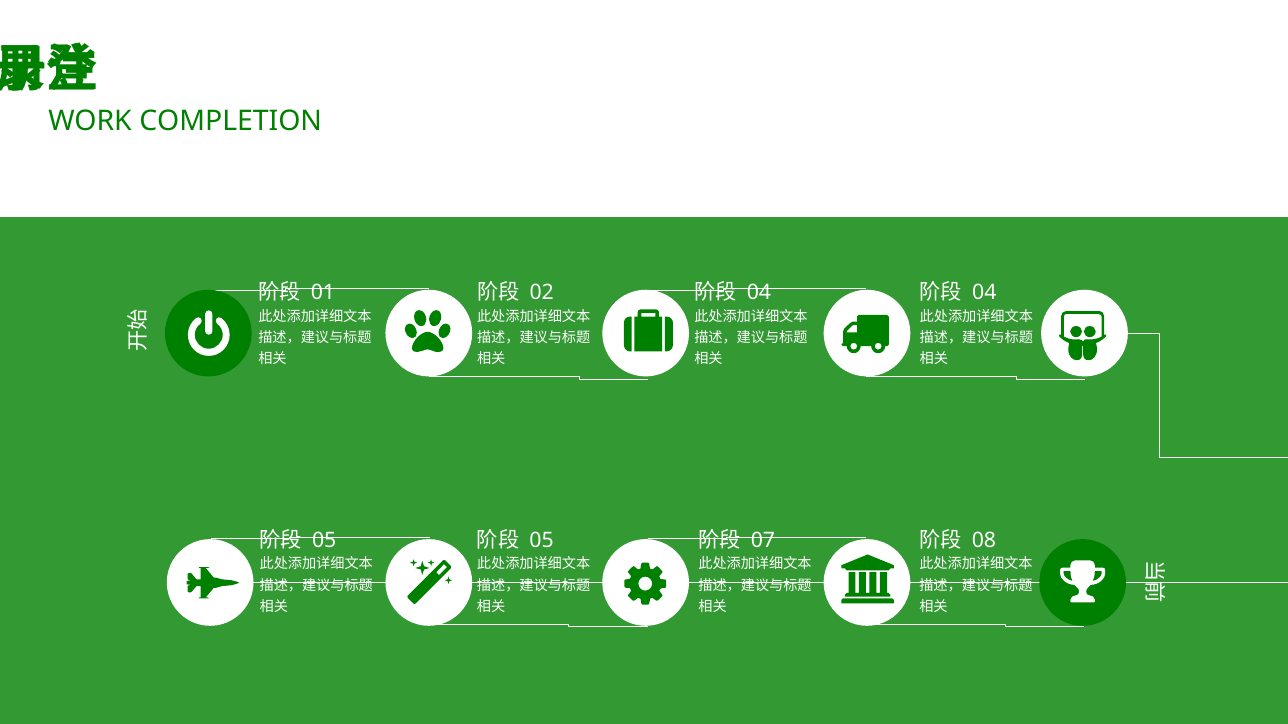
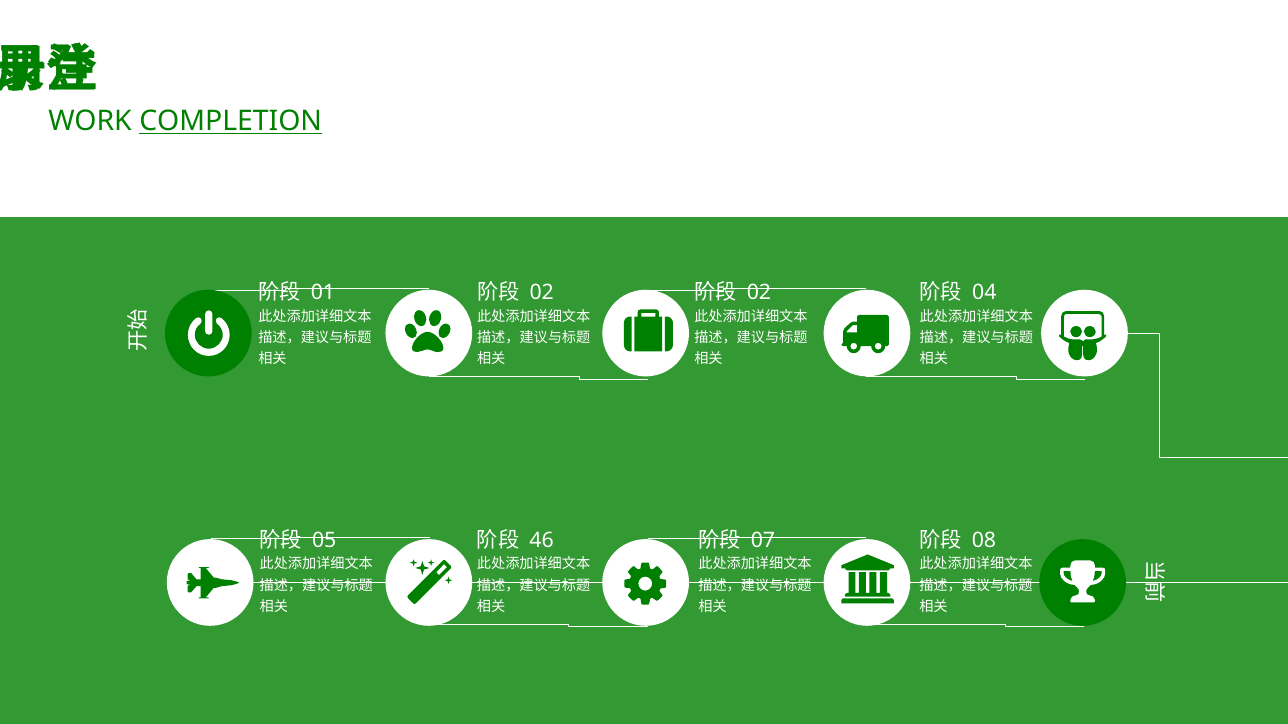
COMPLETION underline: none -> present (231, 121)
04: 04 -> 02 (759, 293)
05: 05 -> 46 (542, 541)
